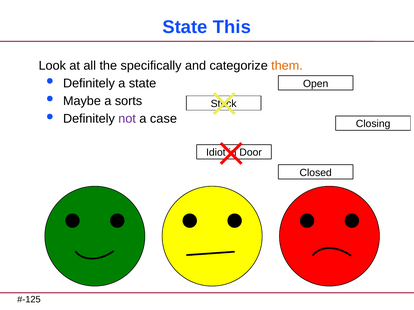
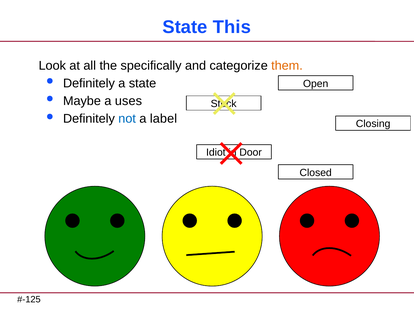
sorts: sorts -> uses (128, 101)
not colour: purple -> blue (127, 119)
case: case -> label (163, 119)
